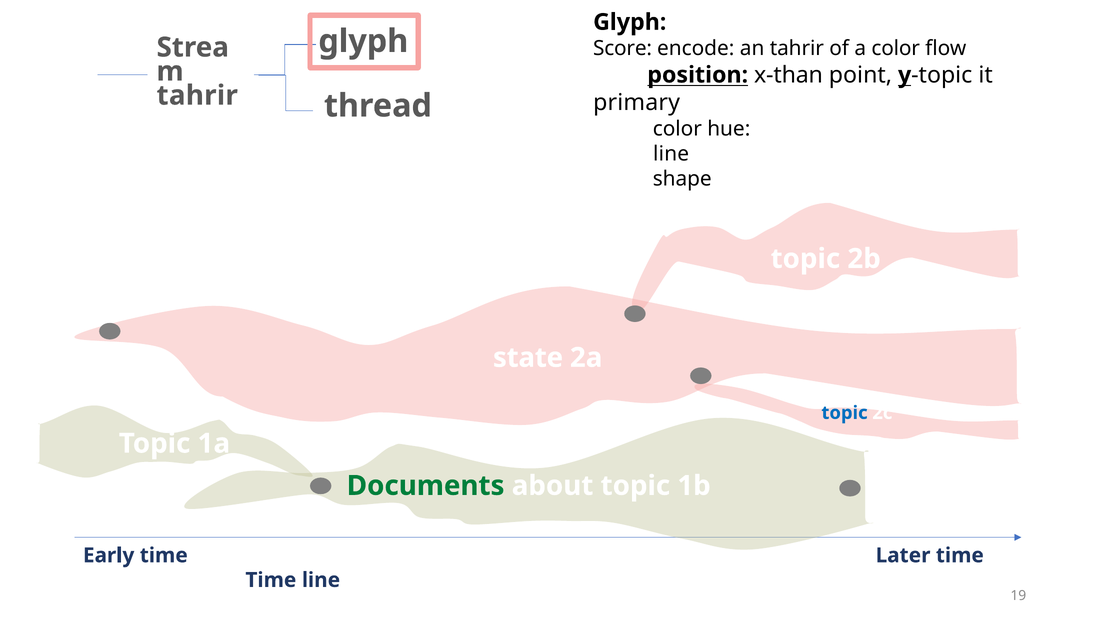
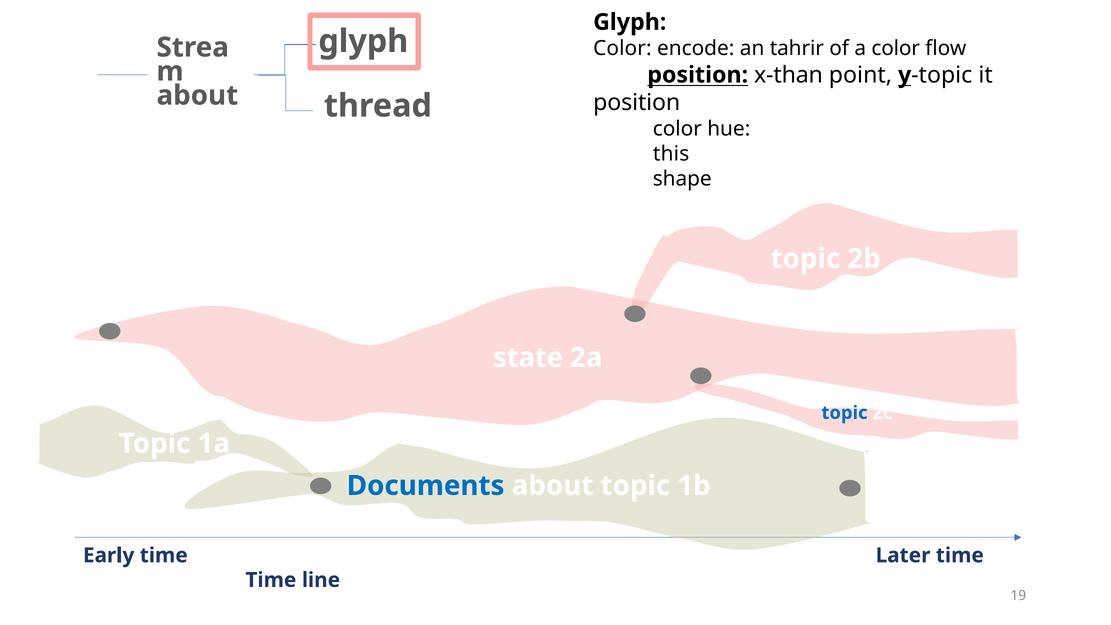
Score: Score -> Color (622, 48)
tahrir: tahrir -> about (197, 95)
primary: primary -> position (637, 103)
line: line -> this (671, 154)
Documents colour: green -> blue (426, 486)
